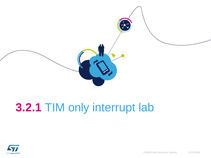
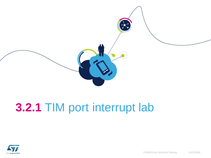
only: only -> port (79, 108)
